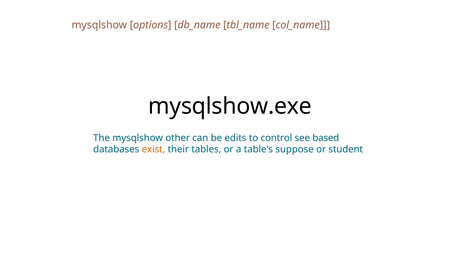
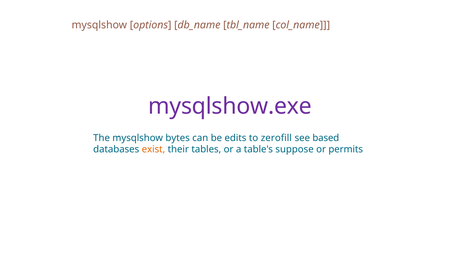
mysqlshow.exe colour: black -> purple (230, 106)
other: other -> bytes (178, 138)
control: control -> zerofill (276, 138)
student: student -> permits (346, 149)
